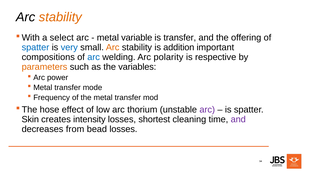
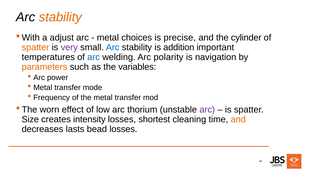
select: select -> adjust (62, 38)
variable: variable -> choices (137, 38)
is transfer: transfer -> precise (180, 38)
offering: offering -> cylinder (246, 38)
spatter colour: blue -> orange (35, 48)
very colour: blue -> purple (69, 48)
Arc colour: orange -> blue (113, 48)
compositions: compositions -> temperatures (48, 57)
respective: respective -> navigation (216, 57)
hose: hose -> worn (50, 110)
Skin: Skin -> Size (30, 120)
and colour: purple -> orange (238, 120)
from: from -> lasts (75, 129)
